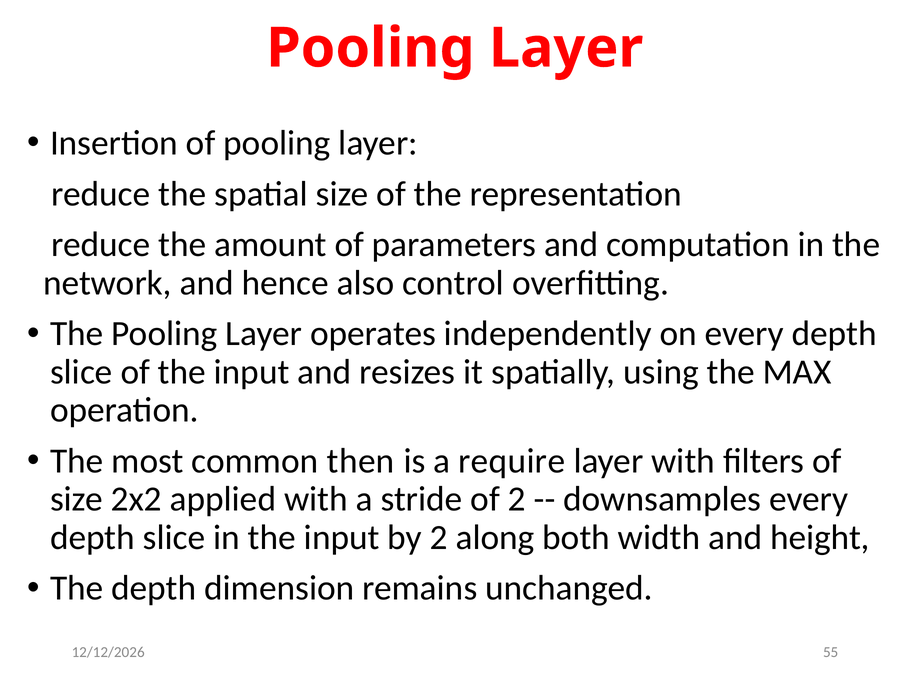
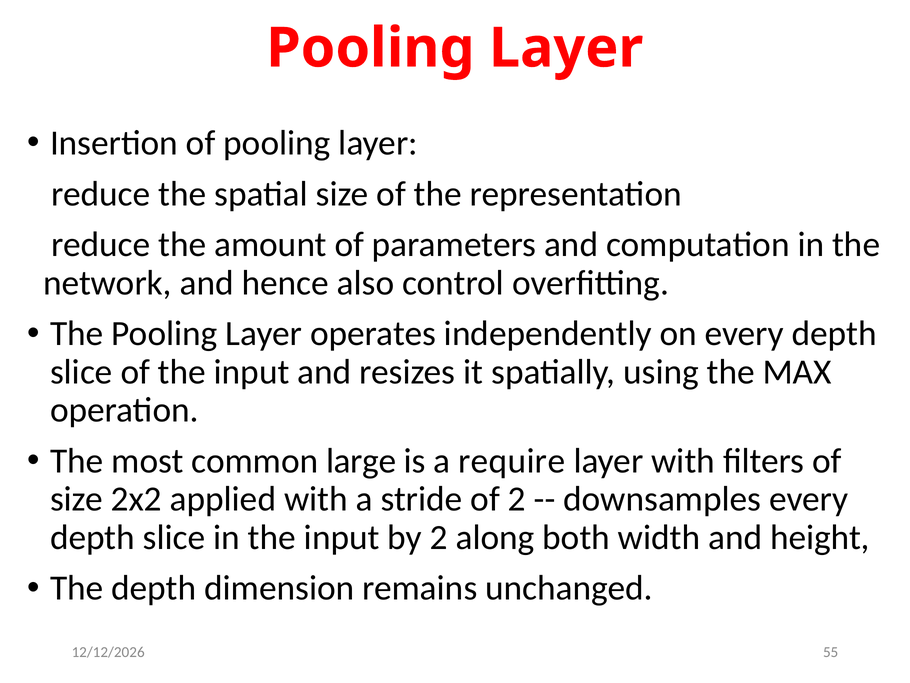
then: then -> large (361, 461)
